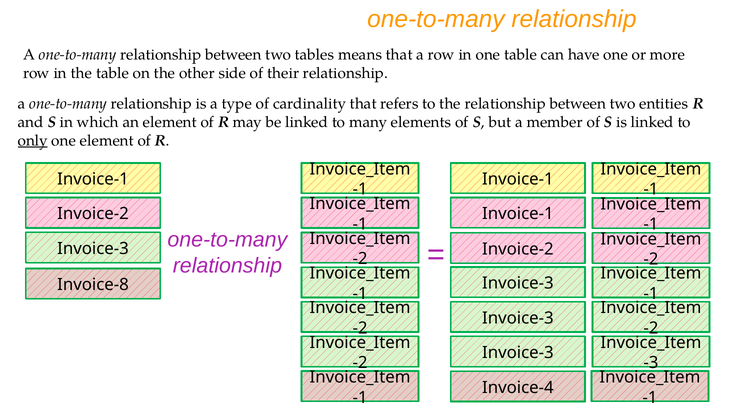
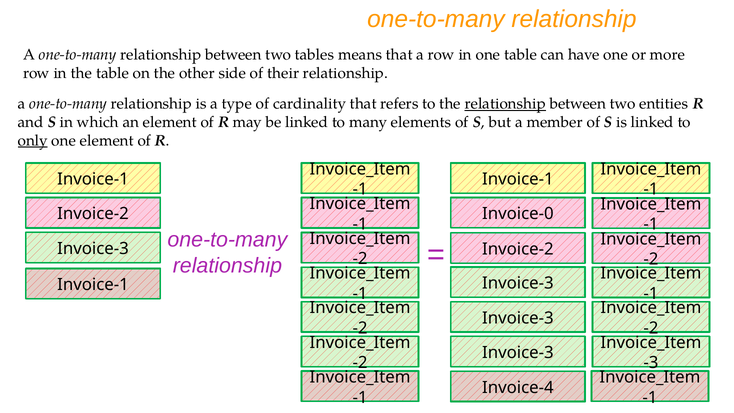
relationship underline: none -> present (505, 104)
Invoice-1: Invoice-1 -> Invoice-0 (518, 214)
Invoice-8: Invoice-8 -> Invoice-1 (93, 285)
